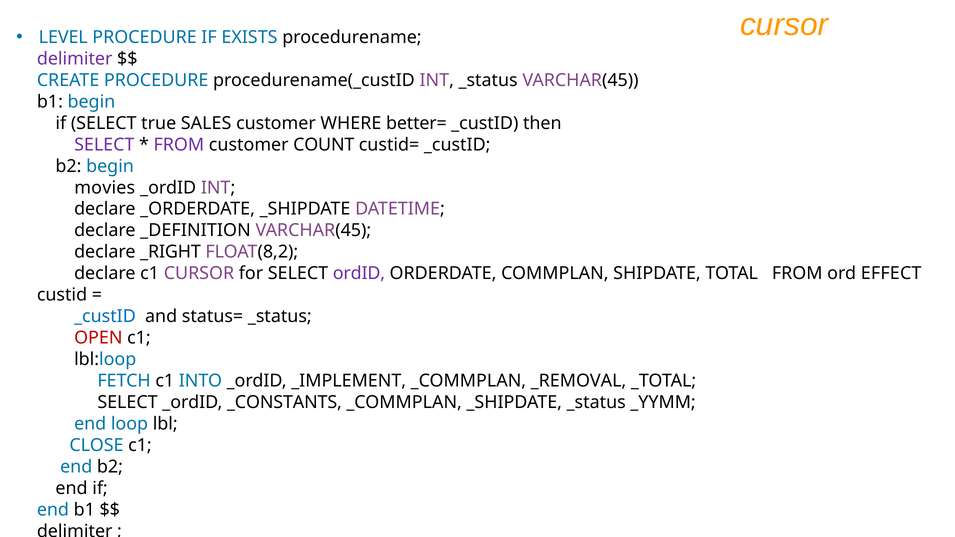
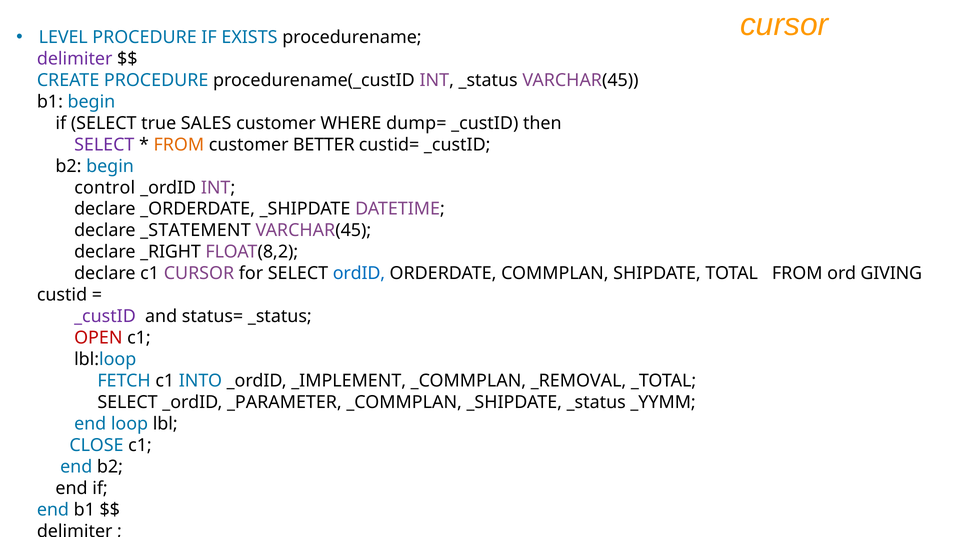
better=: better= -> dump= (416, 123)
FROM colour: purple -> orange (179, 145)
COUNT: COUNT -> BETTER (324, 145)
movies: movies -> control (105, 188)
_DEFINITION: _DEFINITION -> _STATEMENT (195, 231)
ordID colour: purple -> blue (359, 274)
EFFECT: EFFECT -> GIVING (891, 274)
_custID colour: blue -> purple (105, 317)
_CONSTANTS: _CONSTANTS -> _PARAMETER (284, 403)
